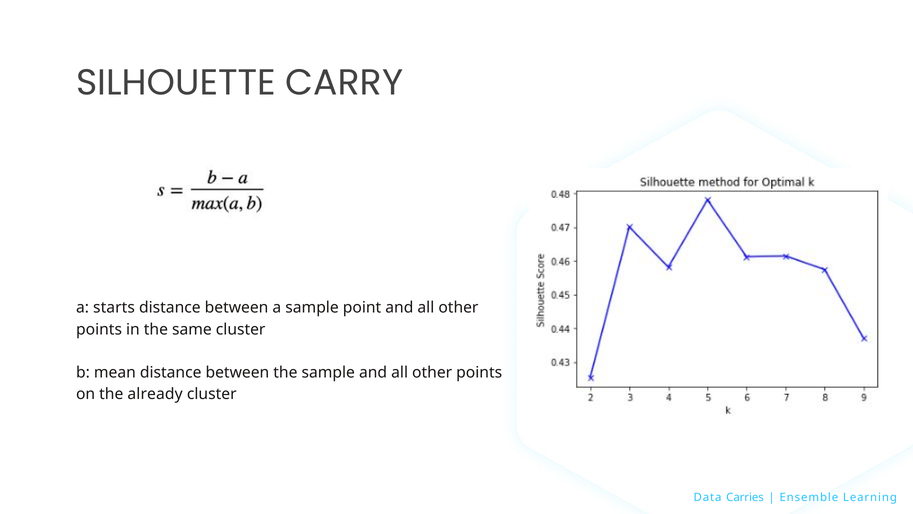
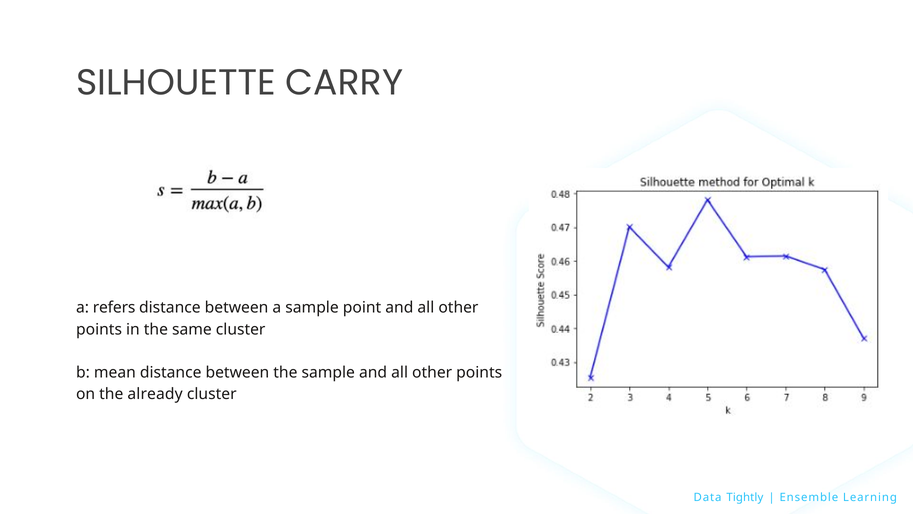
starts: starts -> refers (114, 308)
Carries: Carries -> Tightly (745, 497)
